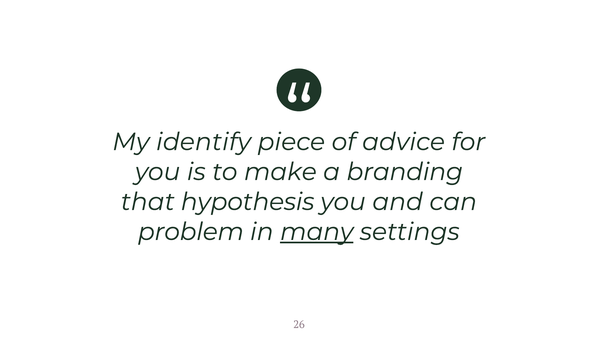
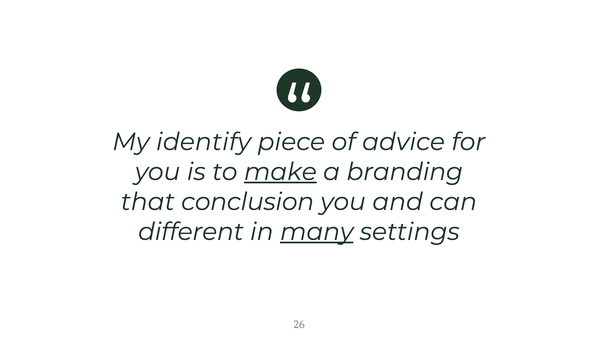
make underline: none -> present (280, 172)
hypothesis: hypothesis -> conclusion (248, 201)
problem: problem -> different (191, 231)
